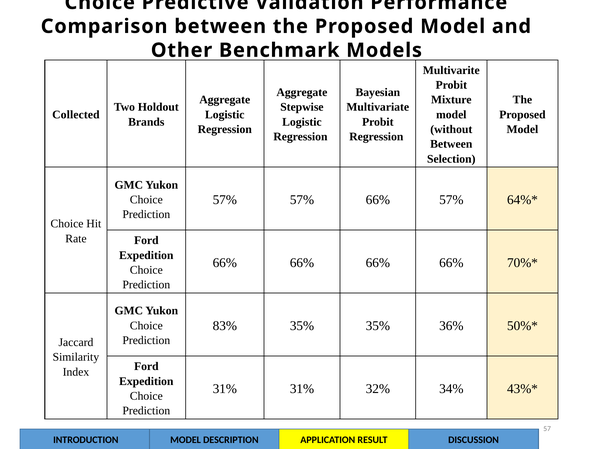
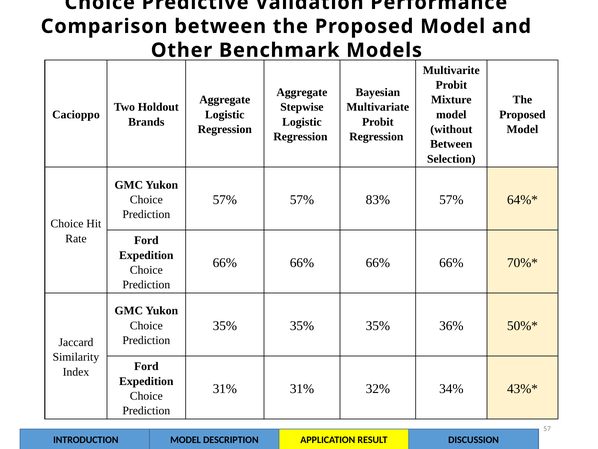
Collected: Collected -> Cacioppo (76, 114)
57% 66%: 66% -> 83% (378, 200)
83%: 83% -> 35% (225, 325)
